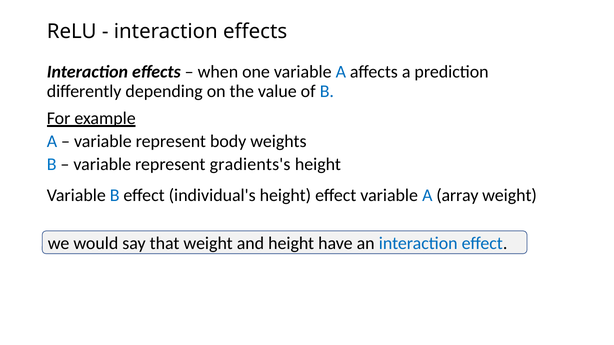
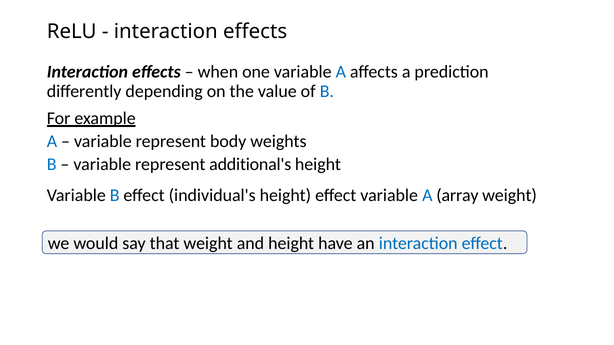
gradients's: gradients's -> additional's (250, 165)
